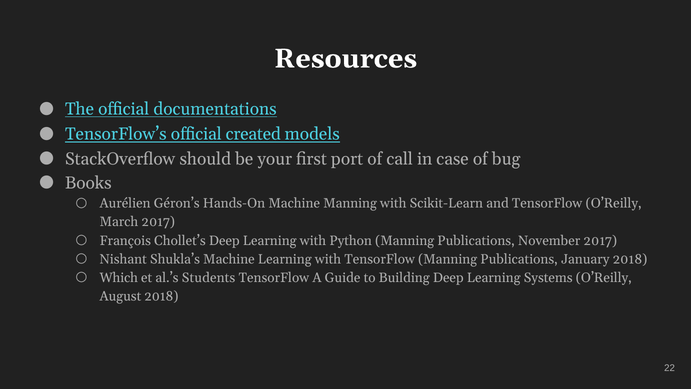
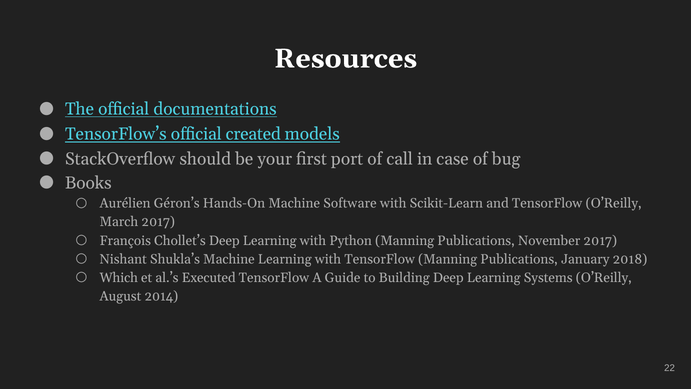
Machine Manning: Manning -> Software (350, 203)
Students: Students -> Executed (209, 277)
August 2018: 2018 -> 2014 (161, 296)
